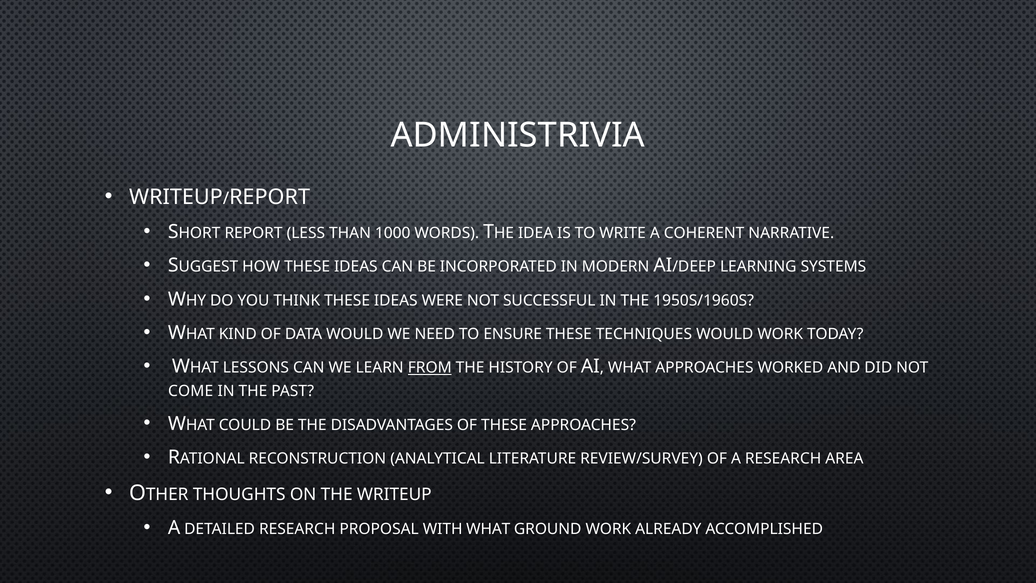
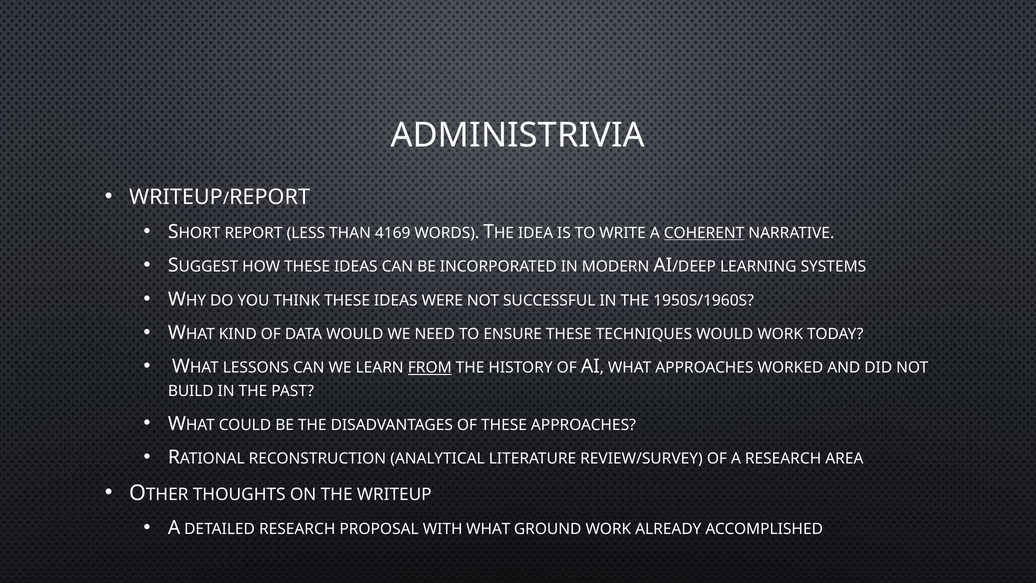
1000: 1000 -> 4169 (393, 233)
COHERENT underline: none -> present (704, 233)
COME: COME -> BUILD (191, 391)
